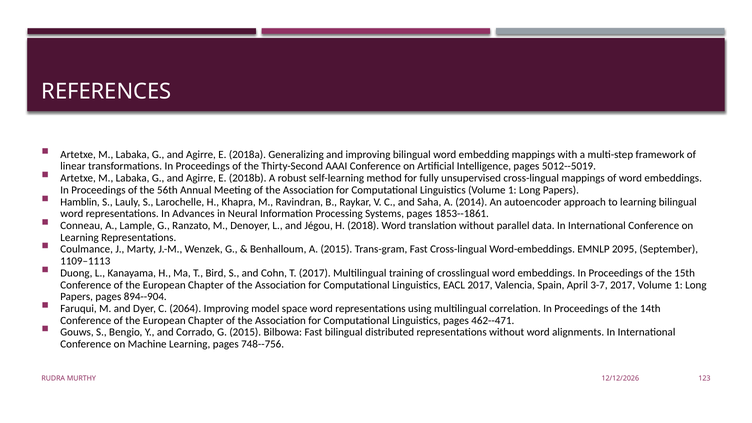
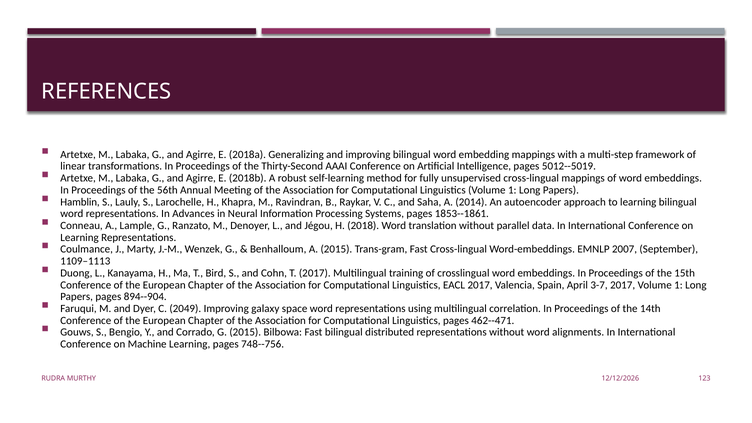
2095: 2095 -> 2007 (625, 249)
2064: 2064 -> 2049 (185, 309)
model: model -> galaxy (265, 309)
